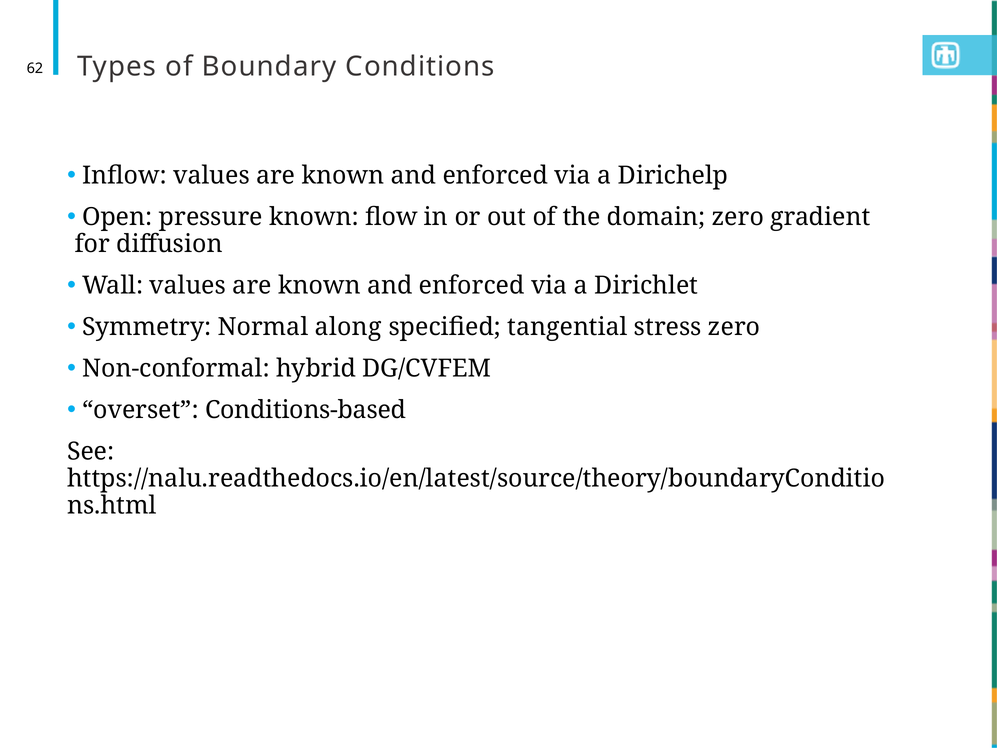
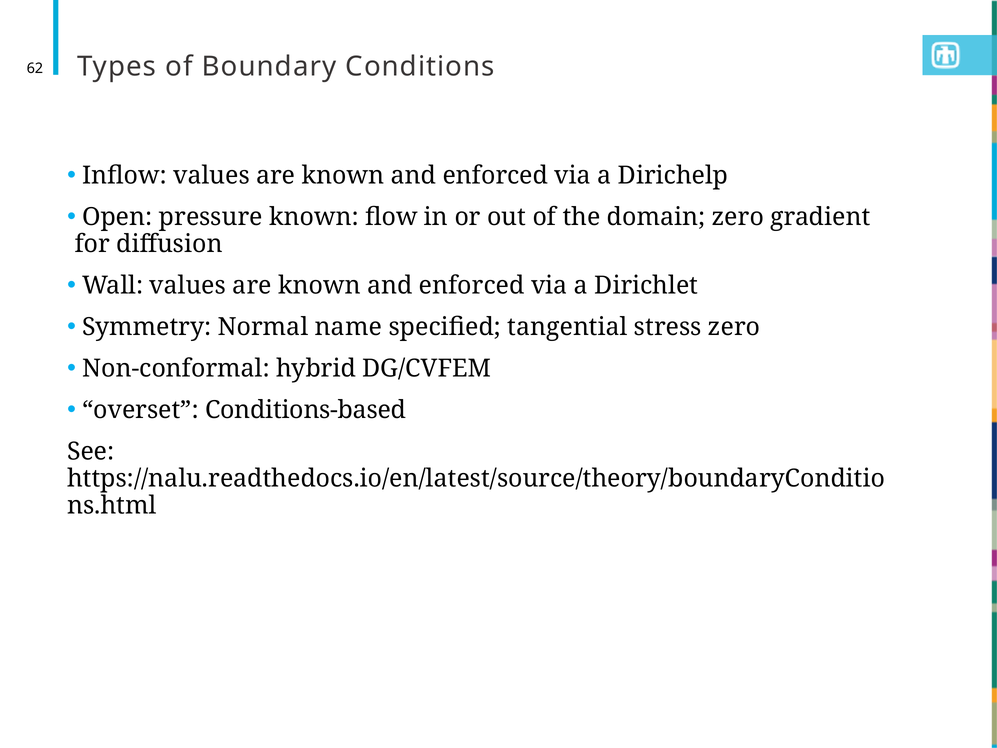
along: along -> name (348, 327)
